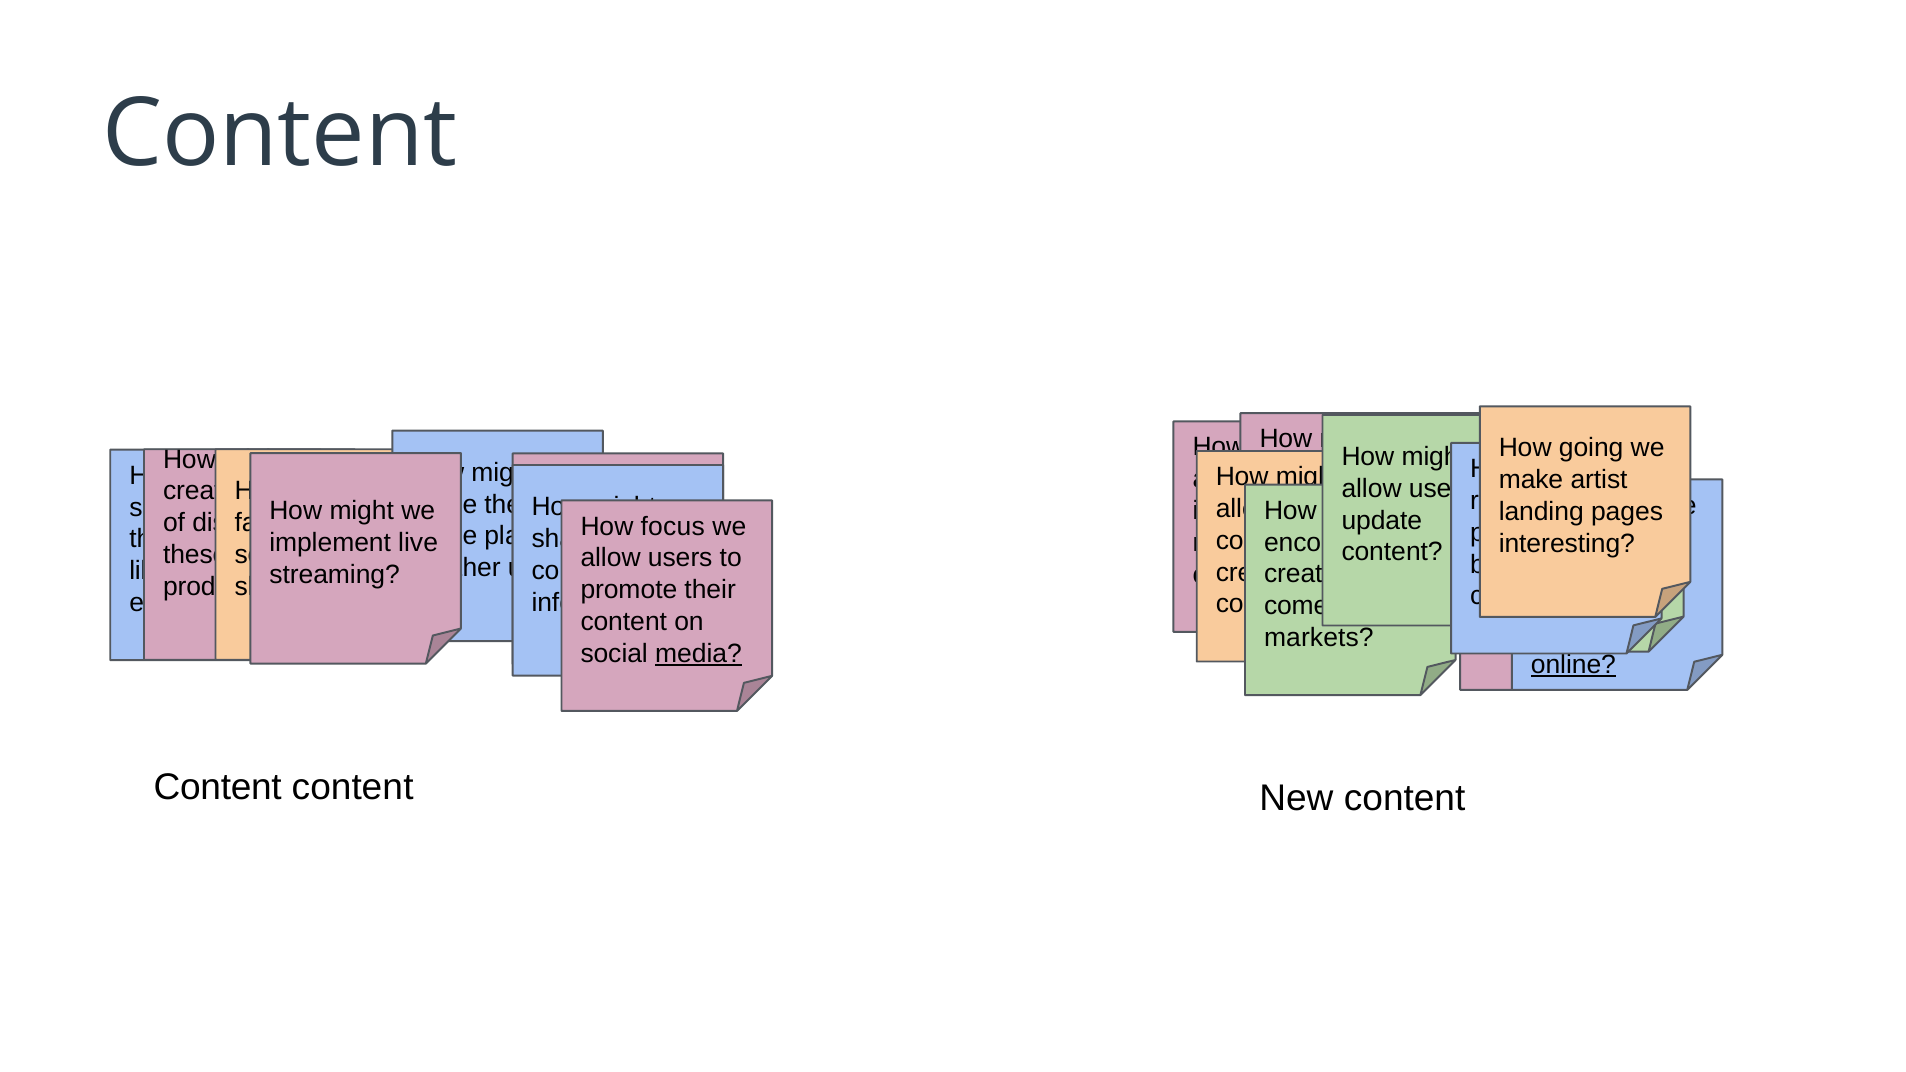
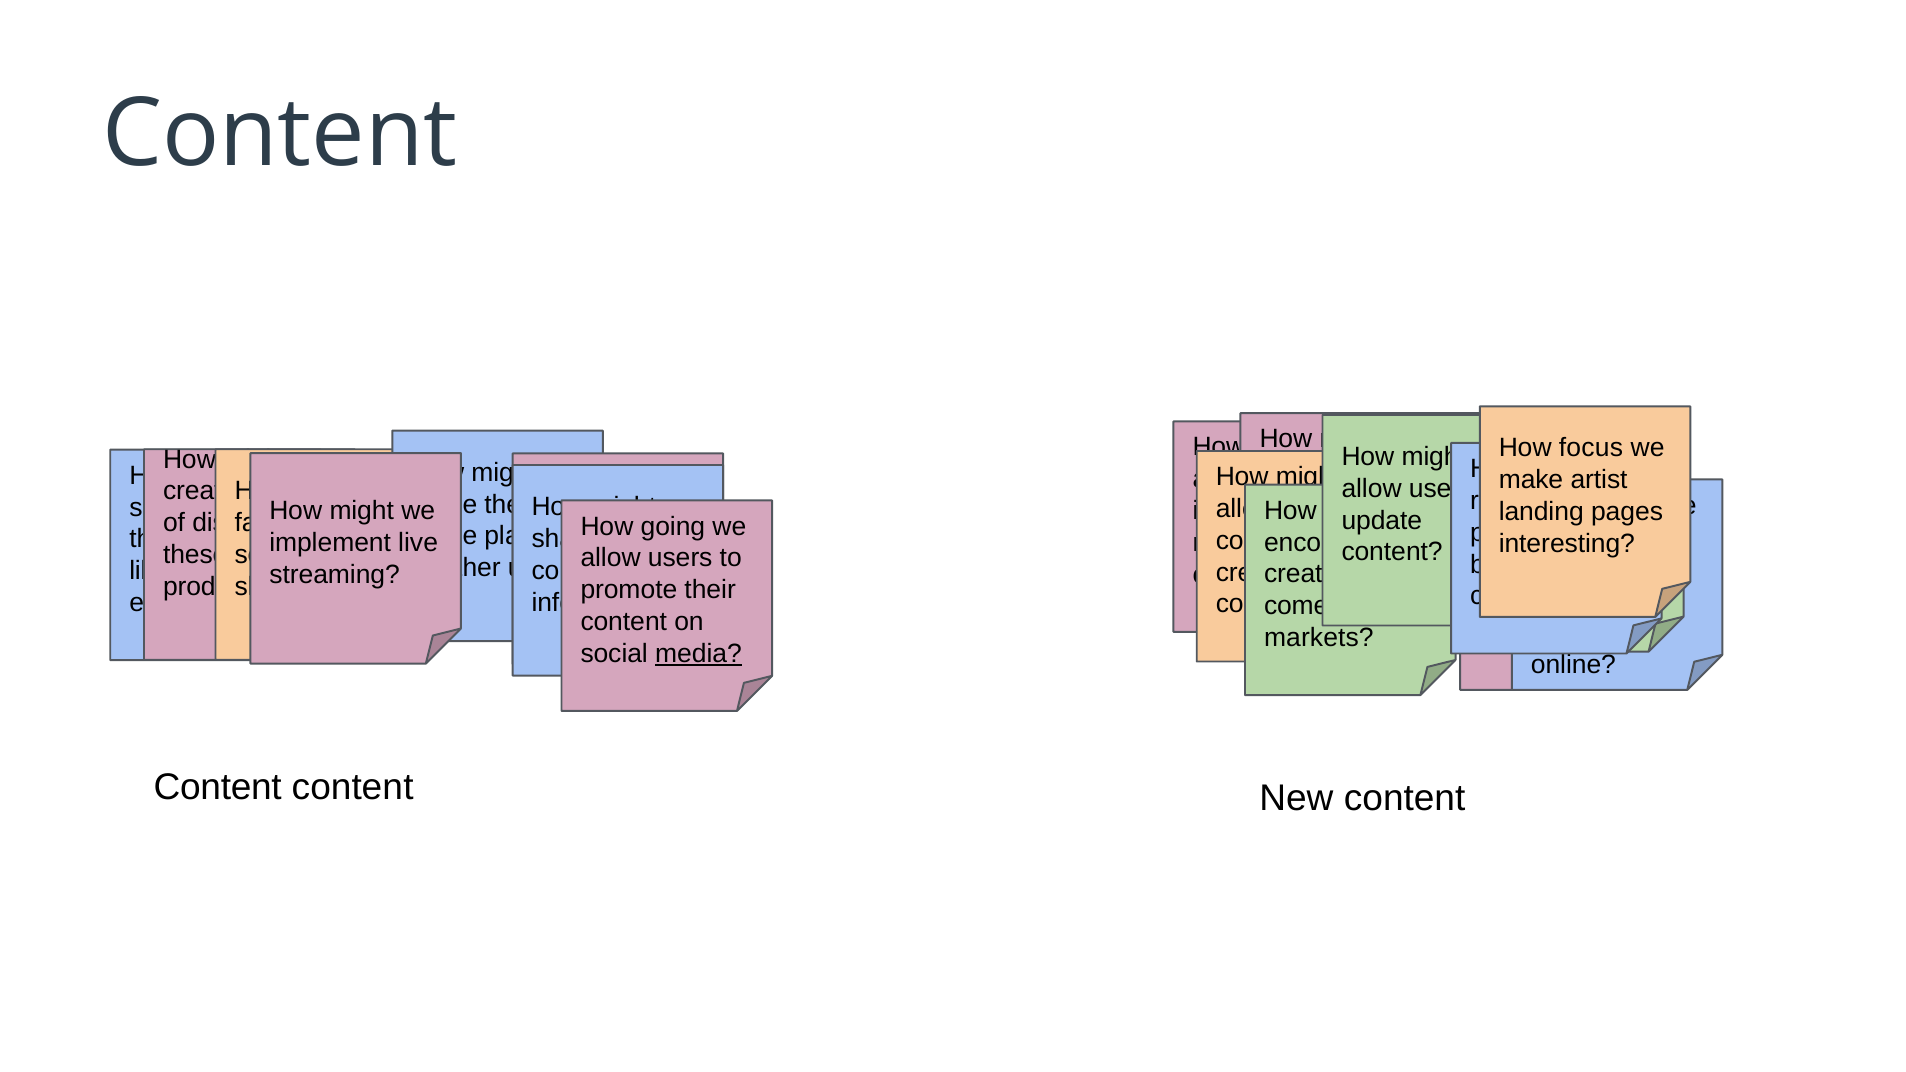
going: going -> focus (1591, 448)
focus: focus -> going (673, 526)
online underline: present -> none (1573, 664)
